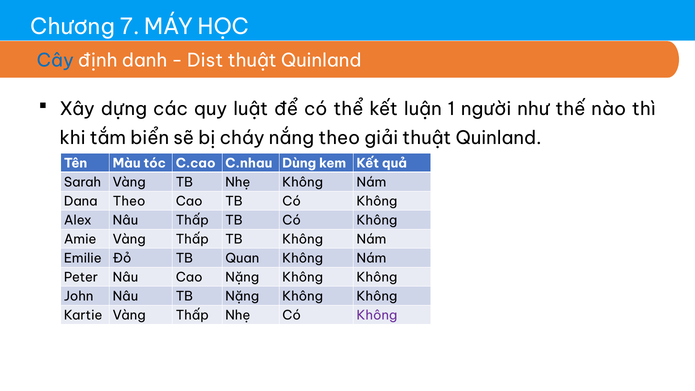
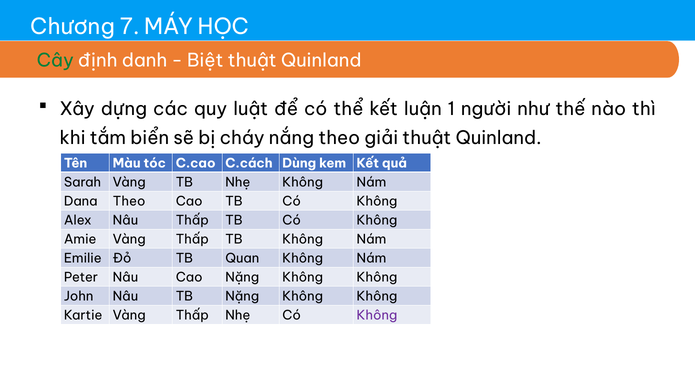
Cây colour: blue -> green (55, 61)
Dist: Dist -> Biệt (205, 61)
C.nhau: C.nhau -> C.cách (249, 164)
